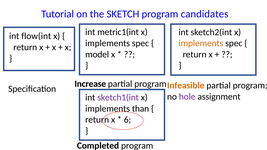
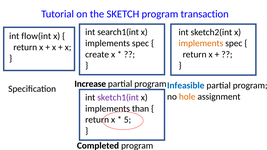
candidates: candidates -> transaction (205, 14)
metric1(int: metric1(int -> search1(int (118, 32)
model: model -> create (97, 54)
Infeasible colour: orange -> blue (186, 86)
hole colour: purple -> orange (187, 97)
6: 6 -> 5 (127, 120)
